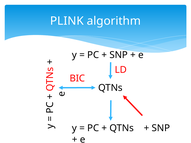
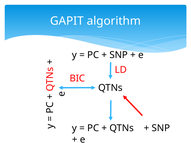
PLINK: PLINK -> GAPIT (67, 21)
